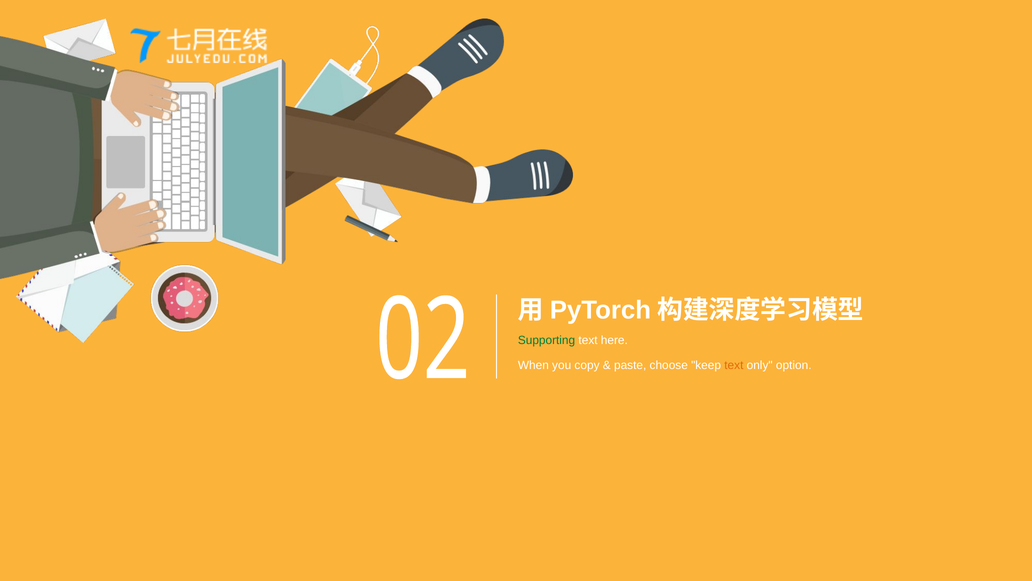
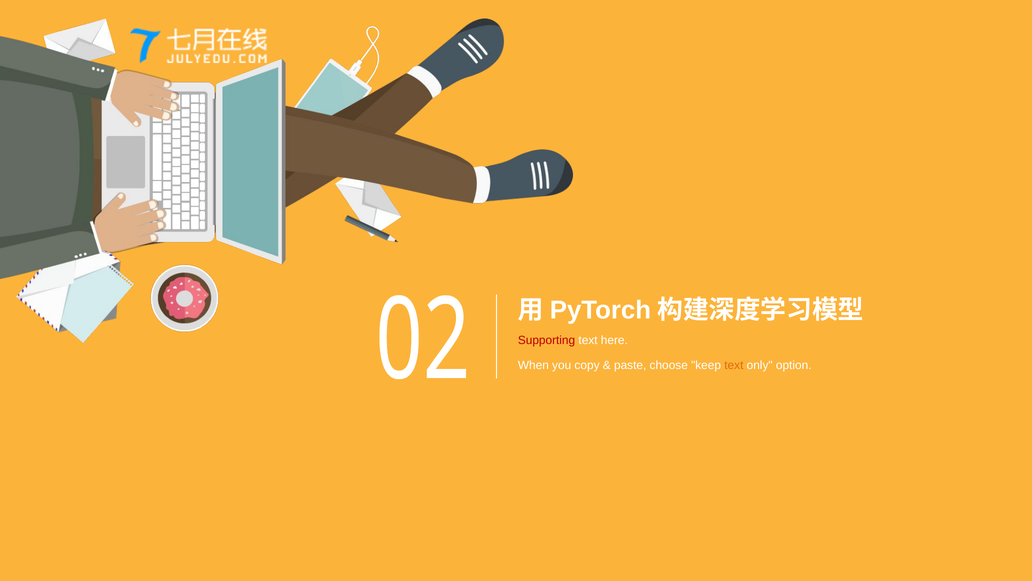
Supporting colour: green -> red (547, 340)
